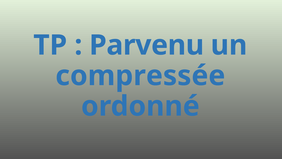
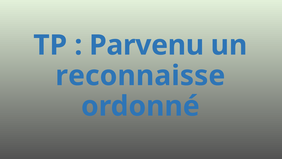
compressée: compressée -> reconnaisse (140, 76)
